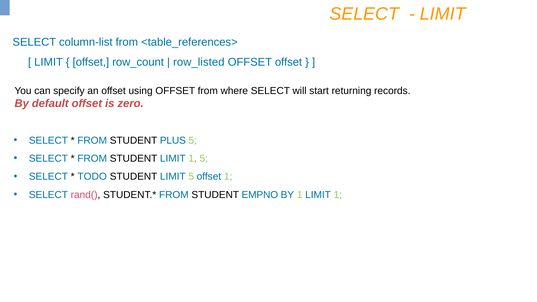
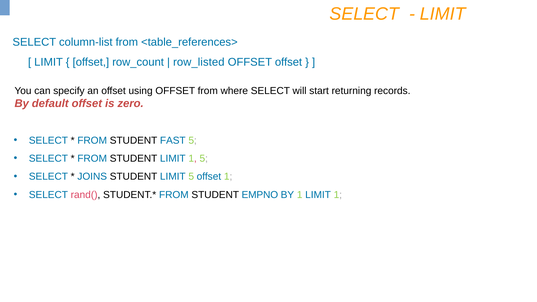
PLUS: PLUS -> FAST (173, 140)
TODO: TODO -> JOINS (92, 177)
